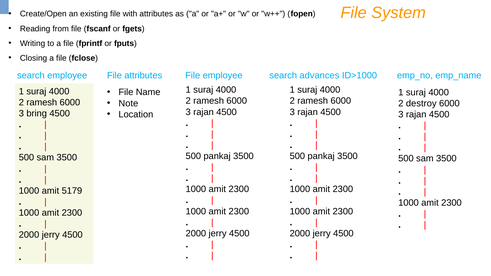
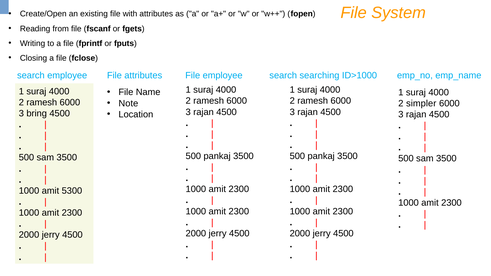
advances: advances -> searching (319, 75)
destroy: destroy -> simpler (421, 103)
5179: 5179 -> 5300 (72, 191)
